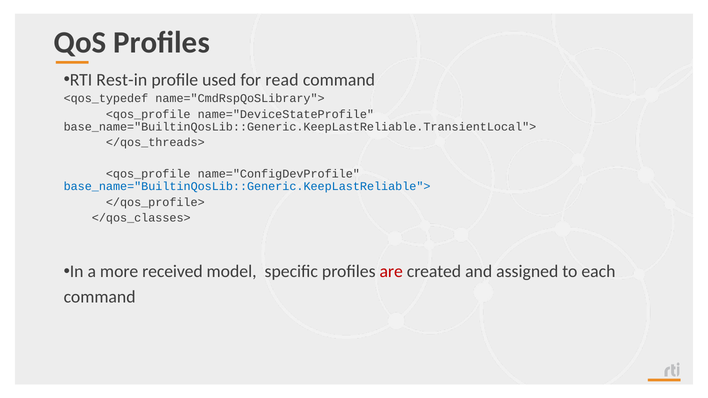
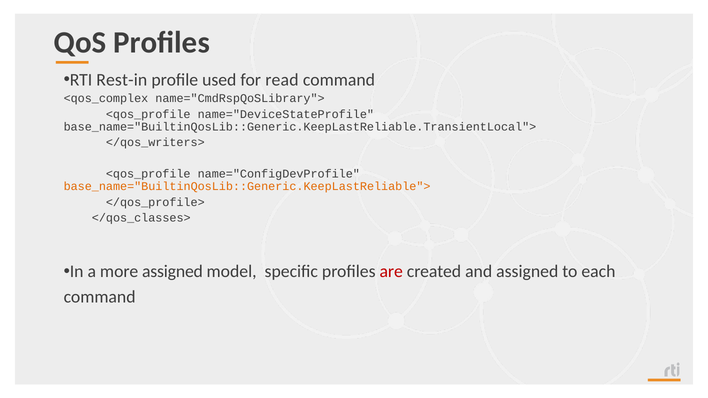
<qos_typedef: <qos_typedef -> <qos_complex (106, 99)
</qos_threads>: </qos_threads> -> </qos_writers> (155, 143)
base_name="BuiltinQosLib::Generic.KeepLastReliable"> colour: blue -> orange (247, 187)
more received: received -> assigned (172, 272)
